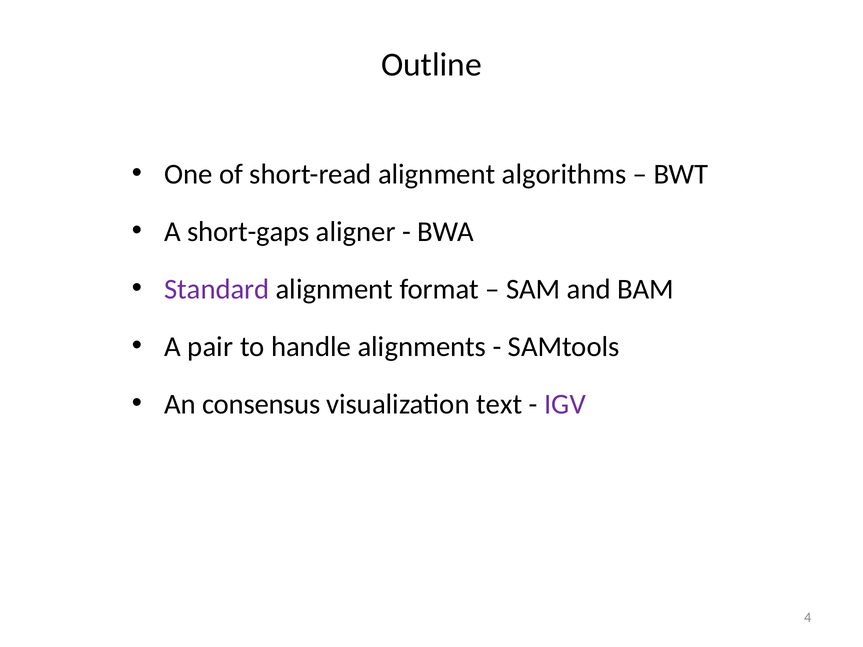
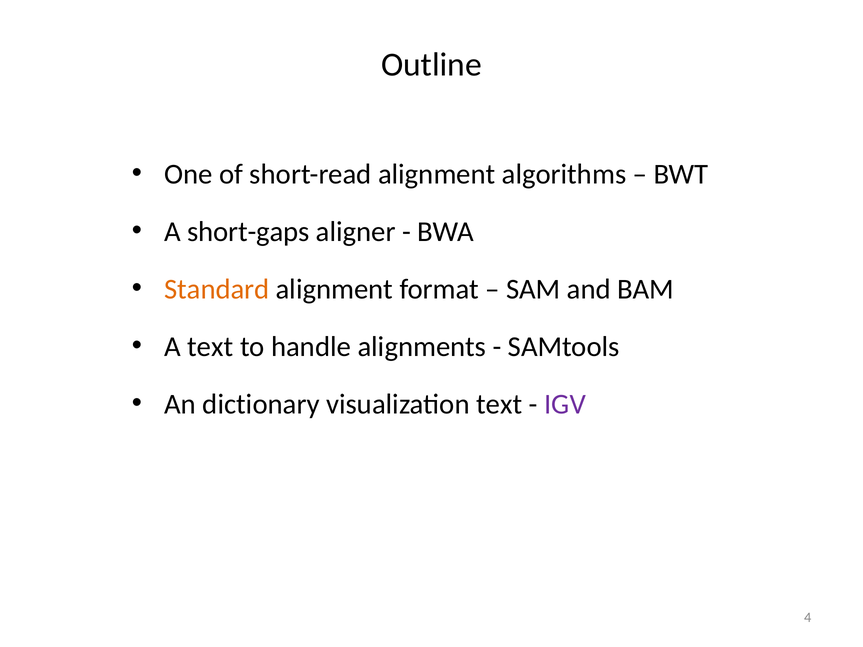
Standard colour: purple -> orange (217, 289)
A pair: pair -> text (210, 347)
consensus: consensus -> dictionary (261, 404)
